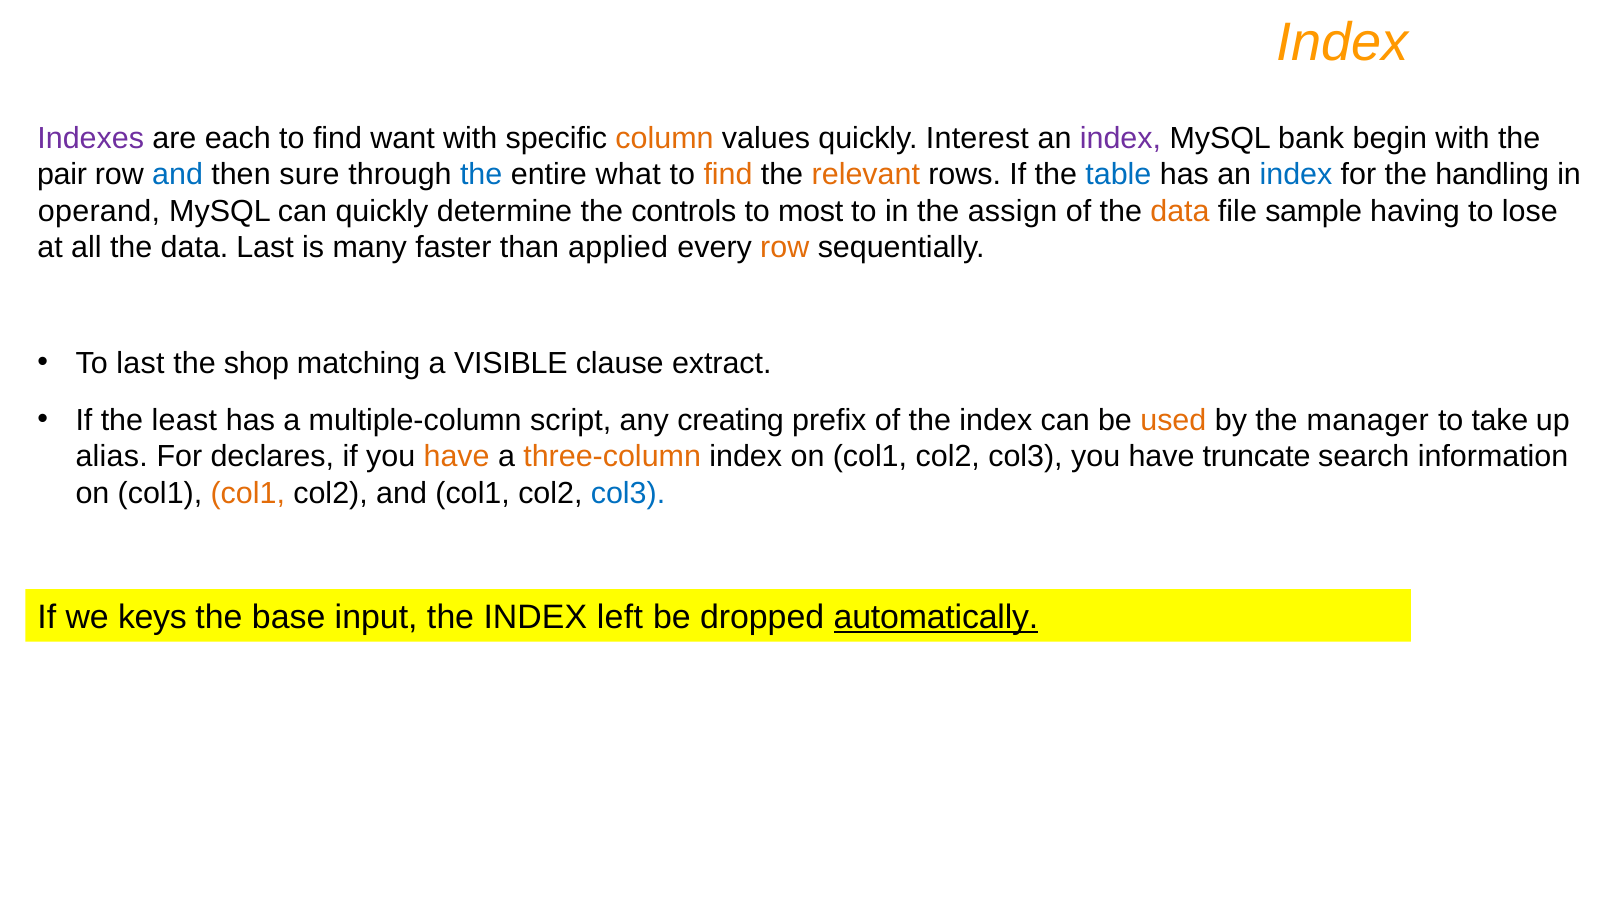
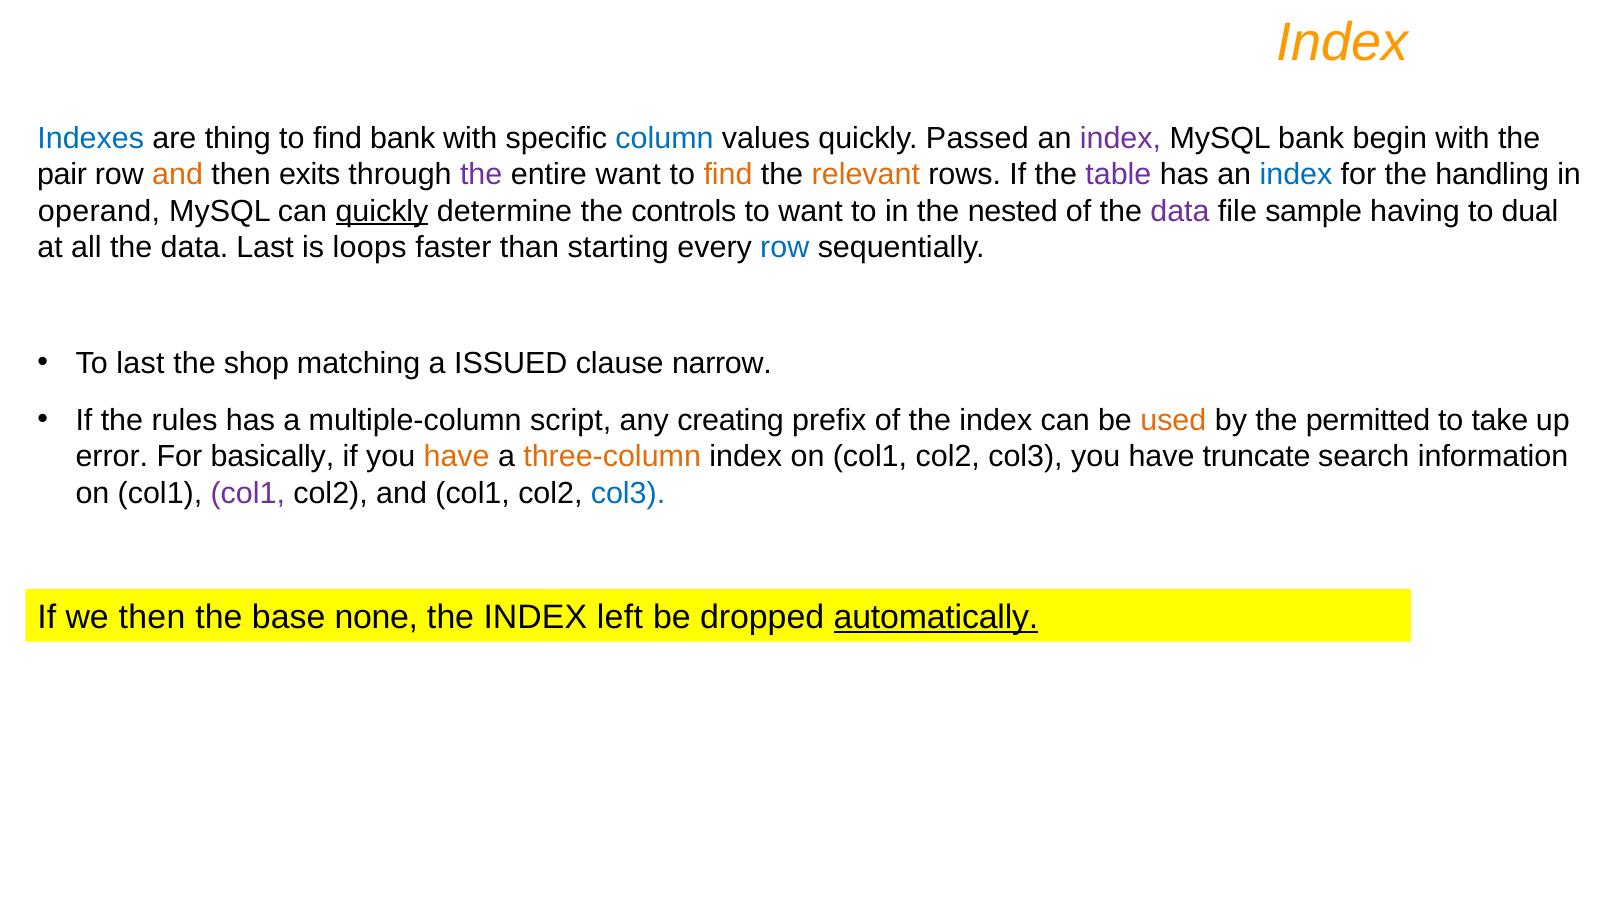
Indexes colour: purple -> blue (91, 138)
each: each -> thing (238, 138)
find want: want -> bank (403, 138)
column colour: orange -> blue (665, 138)
Interest: Interest -> Passed (977, 138)
and colour: blue -> orange (178, 175)
sure: sure -> exits (310, 175)
the colour: blue -> purple (481, 175)
entire what: what -> want (628, 175)
table colour: blue -> purple (1118, 175)
quickly underline: none -> present (382, 211)
to most: most -> want (811, 211)
assign: assign -> nested (1013, 211)
data colour: orange -> purple (1180, 211)
lose: lose -> dual (1530, 211)
many: many -> loops (370, 248)
applied: applied -> starting (618, 248)
row colour: orange -> blue (785, 248)
VISIBLE: VISIBLE -> ISSUED (511, 363)
extract: extract -> narrow (722, 363)
least: least -> rules (185, 420)
manager: manager -> permitted (1368, 420)
alias: alias -> error (112, 456)
declares: declares -> basically (272, 456)
col1 colour: orange -> purple (248, 493)
we keys: keys -> then (152, 617)
input: input -> none (376, 617)
